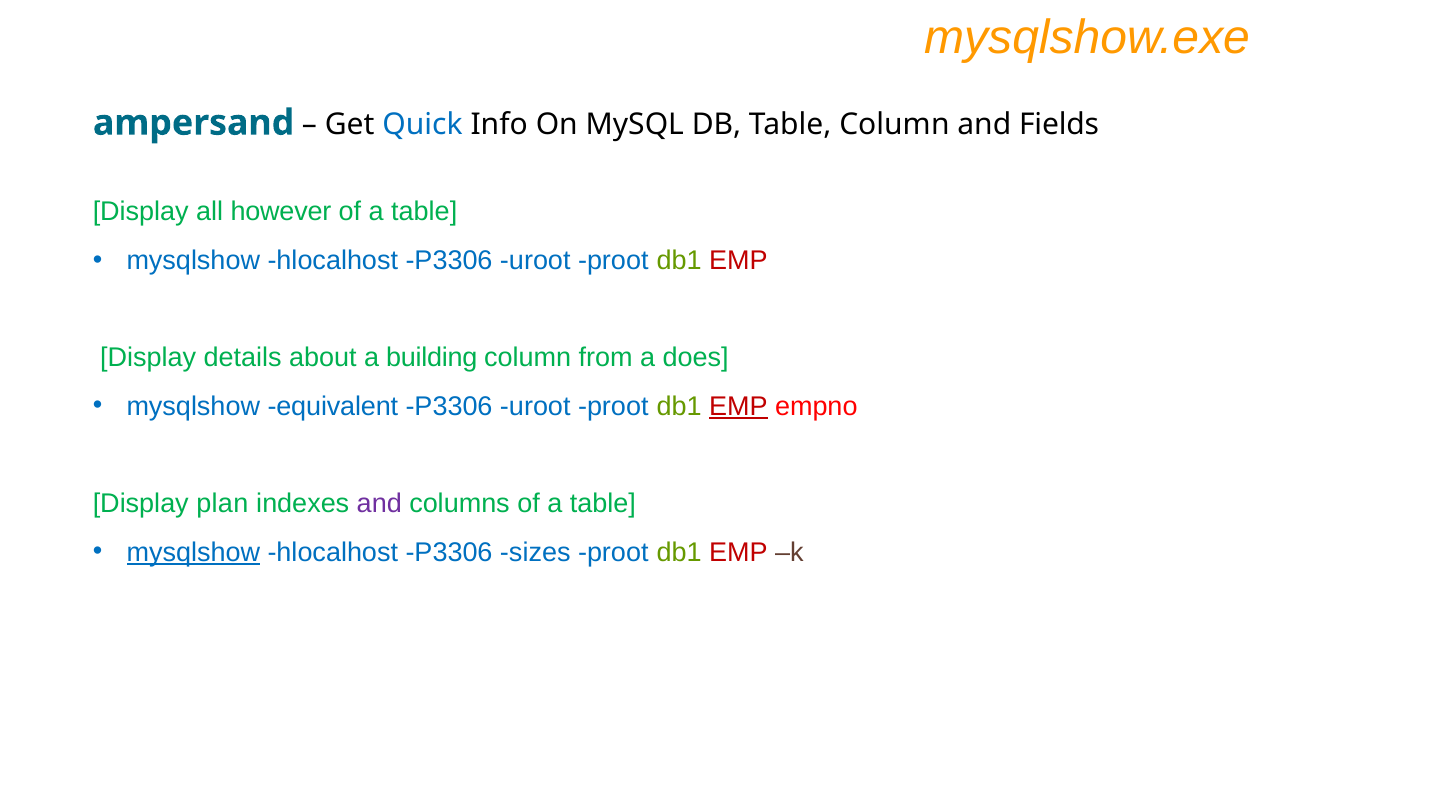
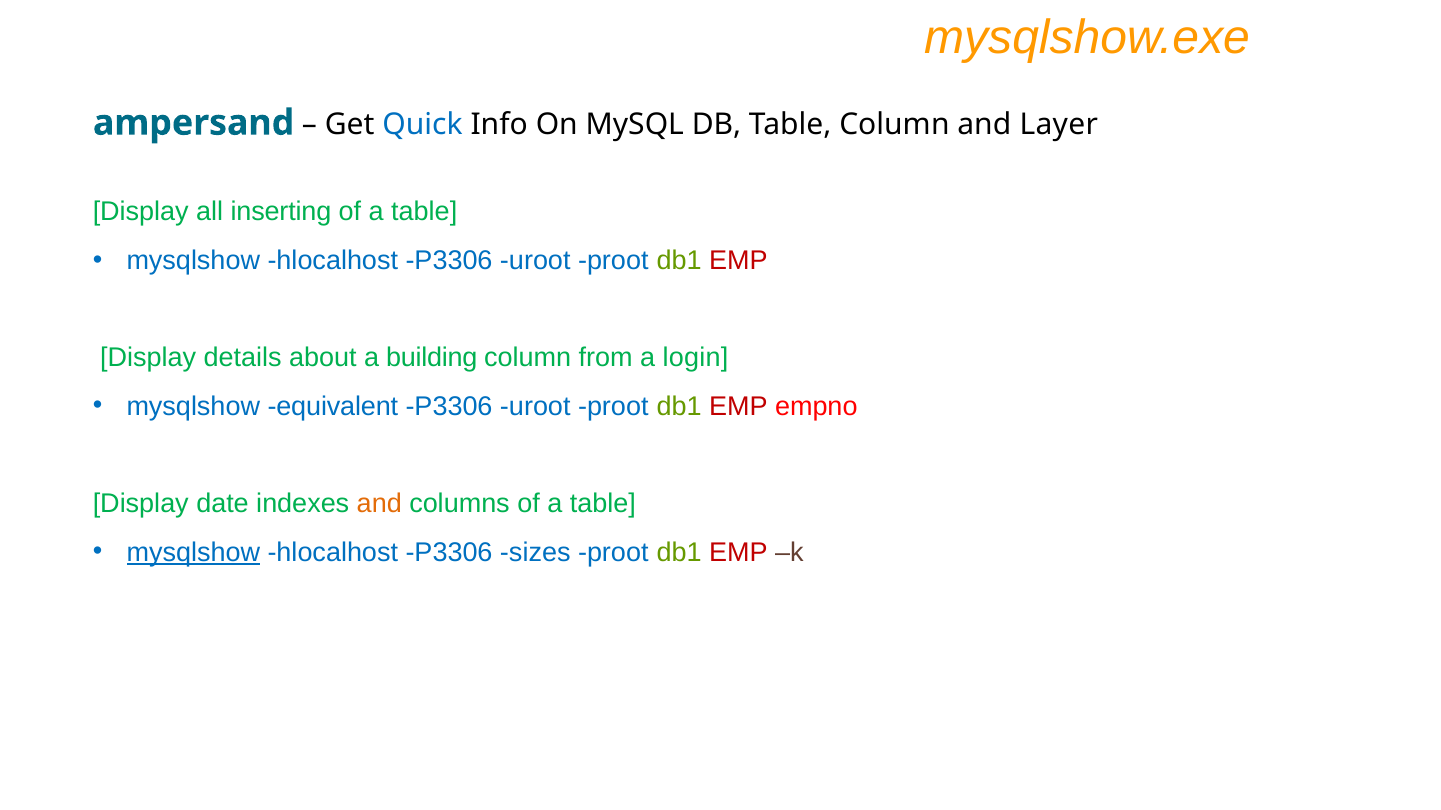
Fields: Fields -> Layer (1059, 125)
however: however -> inserting (281, 212)
does: does -> login (695, 358)
EMP underline: present -> none (738, 407)
plan: plan -> date (222, 504)
and colour: purple -> orange (379, 504)
